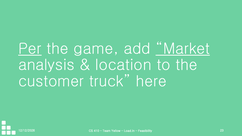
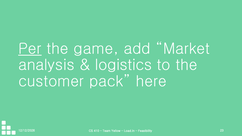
Market underline: present -> none (183, 49)
location: location -> logistics (123, 65)
truck: truck -> pack (110, 81)
